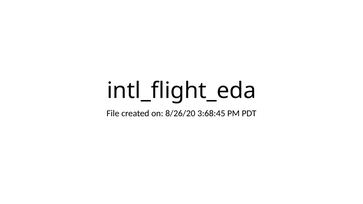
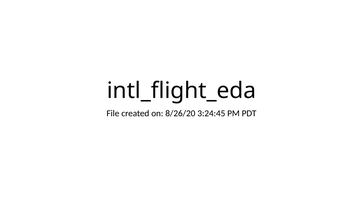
3:68:45: 3:68:45 -> 3:24:45 (211, 113)
